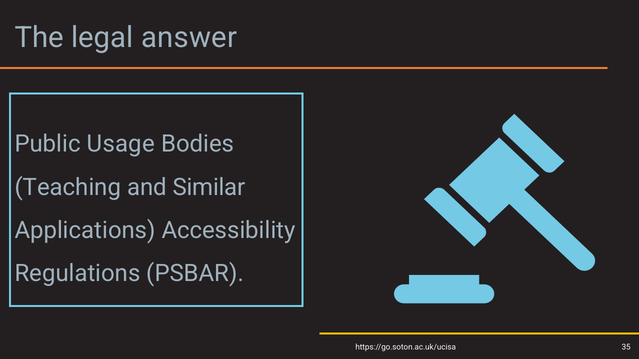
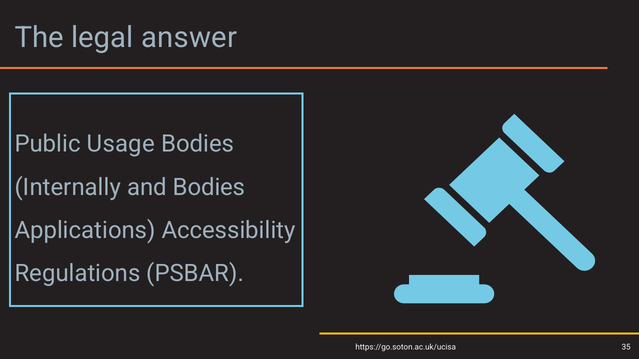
Teaching: Teaching -> Internally (68, 187)
and Similar: Similar -> Bodies (209, 187)
